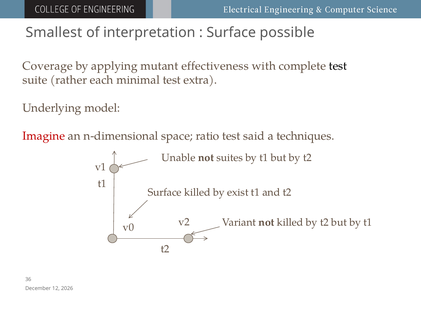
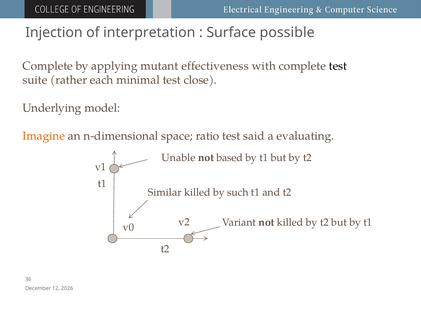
Smallest: Smallest -> Injection (54, 33)
Coverage: Coverage -> Complete (48, 66)
extra: extra -> close (200, 80)
Imagine colour: red -> orange (44, 136)
techniques: techniques -> evaluating (305, 136)
suites: suites -> based (230, 158)
Surface: Surface -> Similar (165, 192)
exist: exist -> such (238, 192)
